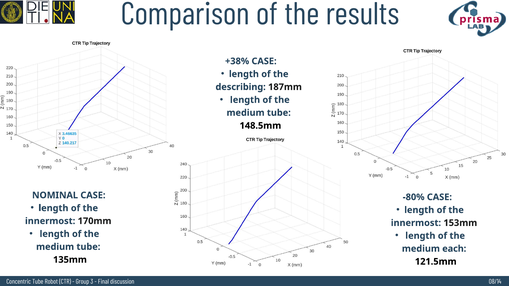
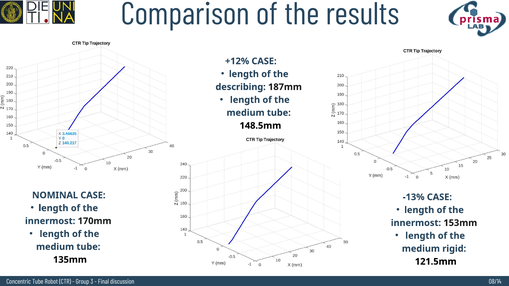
+38%: +38% -> +12% (237, 61)
-80%: -80% -> -13% (414, 197)
each: each -> rigid (454, 249)
